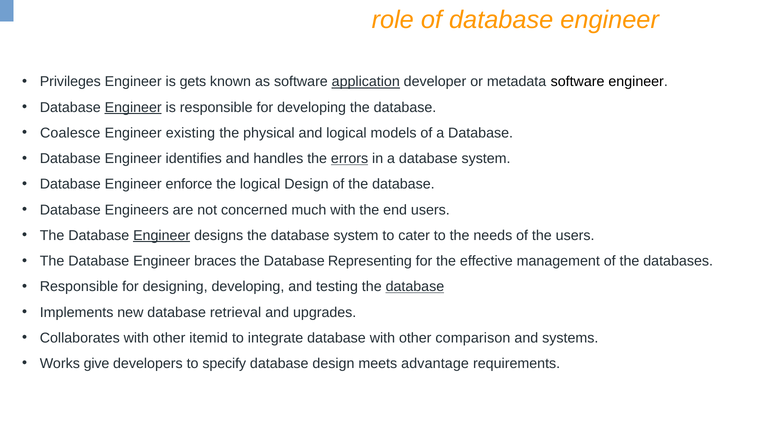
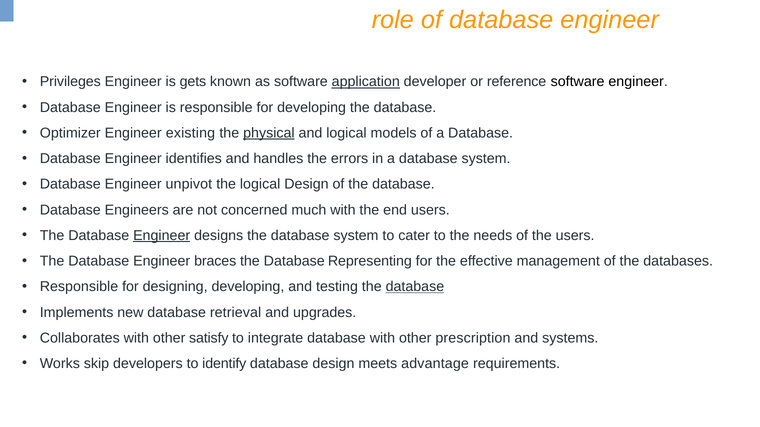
metadata: metadata -> reference (517, 82)
Engineer underline: present -> none (133, 107)
Coalesce: Coalesce -> Optimizer (70, 133)
physical underline: none -> present (269, 133)
errors underline: present -> none (350, 159)
enforce: enforce -> unpivot (189, 184)
itemid: itemid -> satisfy (209, 338)
comparison: comparison -> prescription (473, 338)
give: give -> skip (96, 364)
specify: specify -> identify (224, 364)
